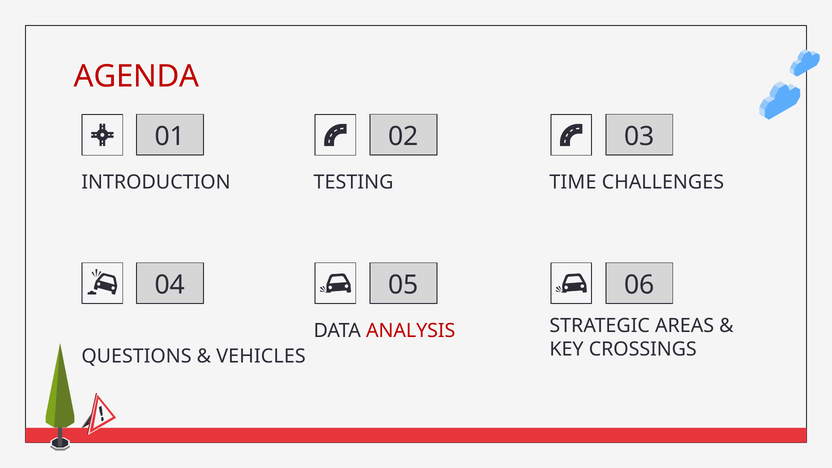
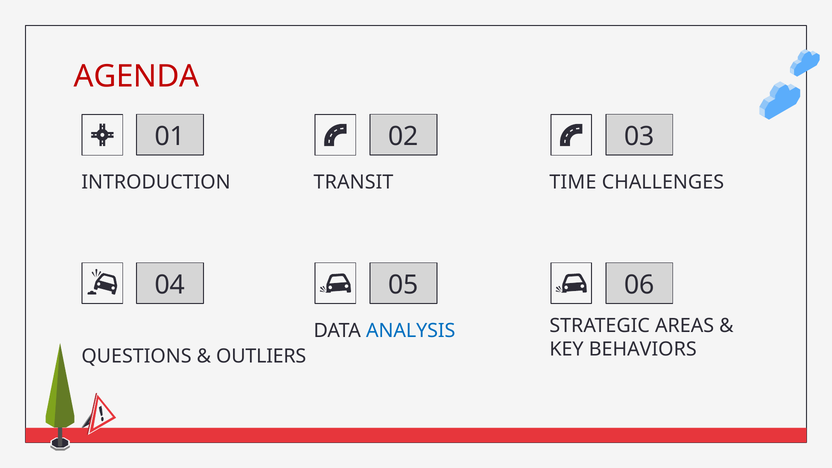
TESTING: TESTING -> TRANSIT (354, 182)
ANALYSIS colour: red -> blue (411, 331)
CROSSINGS: CROSSINGS -> BEHAVIORS (643, 349)
VEHICLES: VEHICLES -> OUTLIERS (261, 356)
